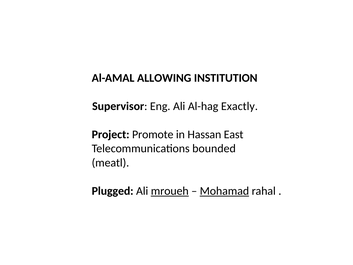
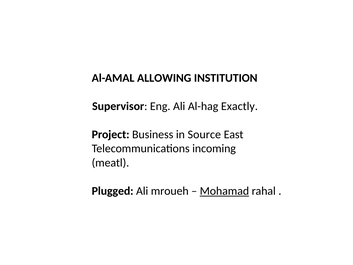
Promote: Promote -> Business (153, 134)
Hassan: Hassan -> Source (204, 134)
bounded: bounded -> incoming (214, 148)
mroueh underline: present -> none (170, 191)
